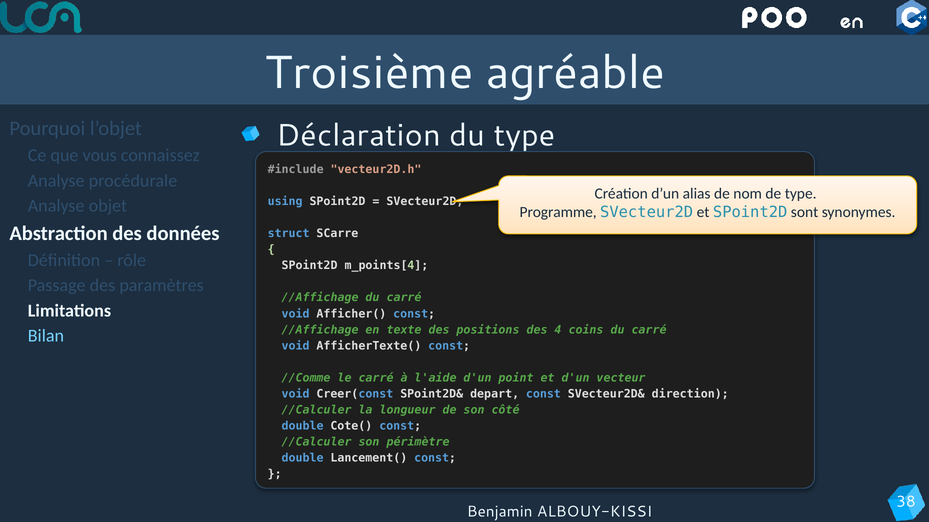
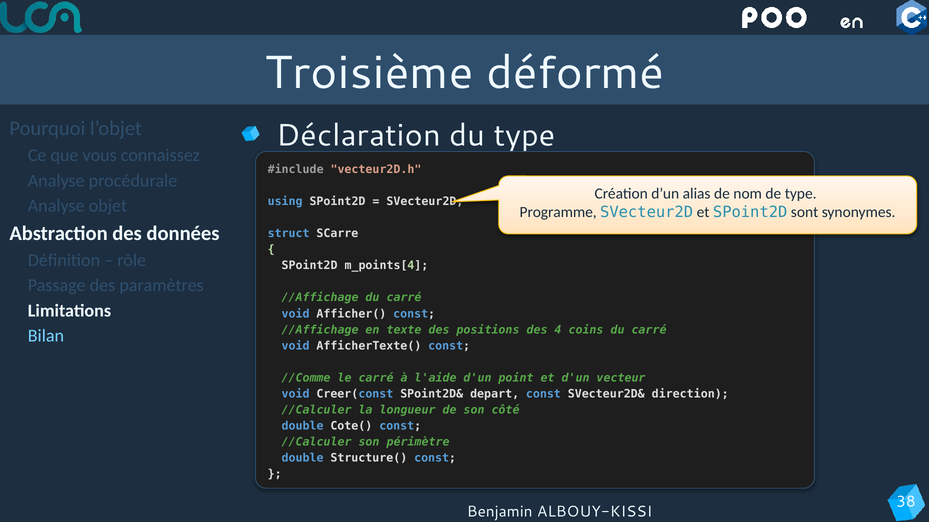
agréable: agréable -> déformé (575, 73)
Lancement(: Lancement( -> Structure( (369, 459)
